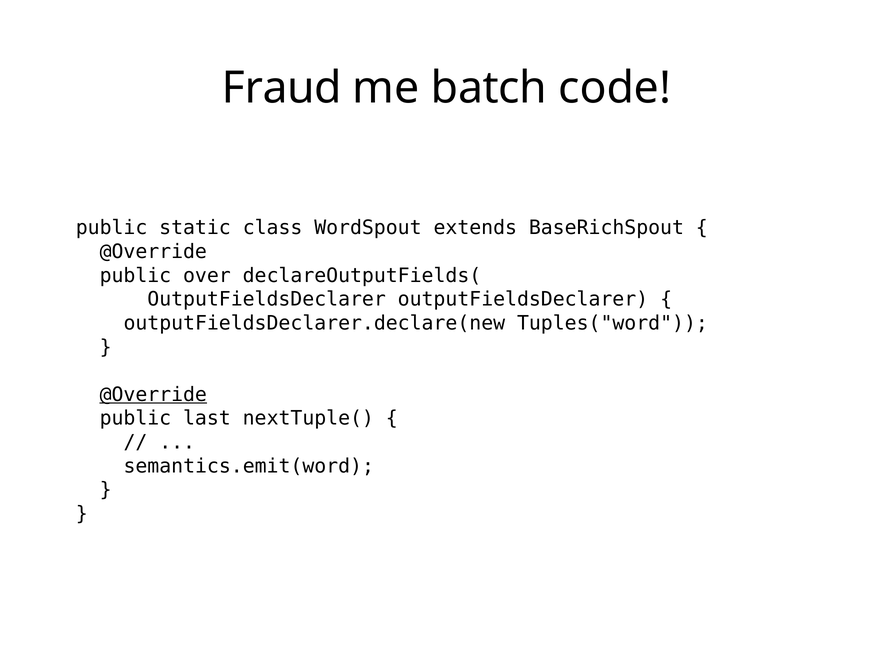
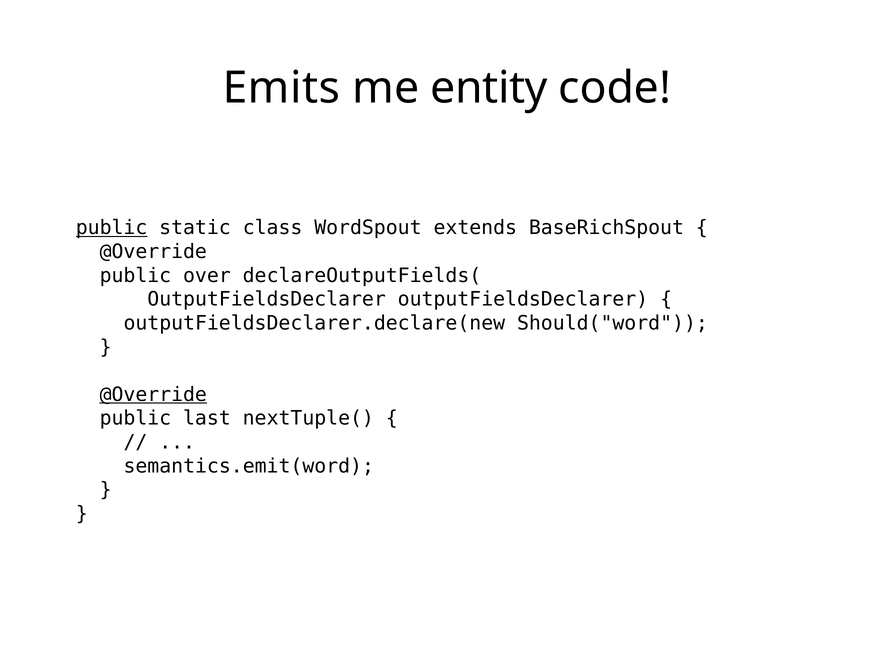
Fraud: Fraud -> Emits (281, 88)
batch: batch -> entity (489, 88)
public underline: none -> present (112, 228)
Tuples("word: Tuples("word -> Should("word (612, 323)
